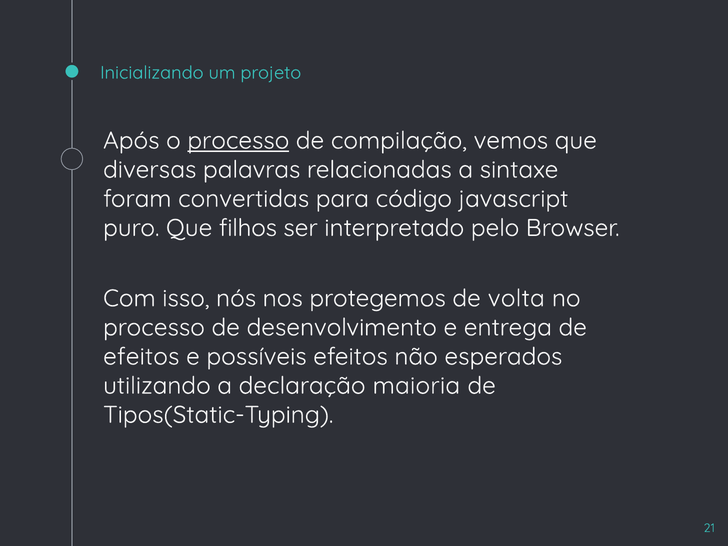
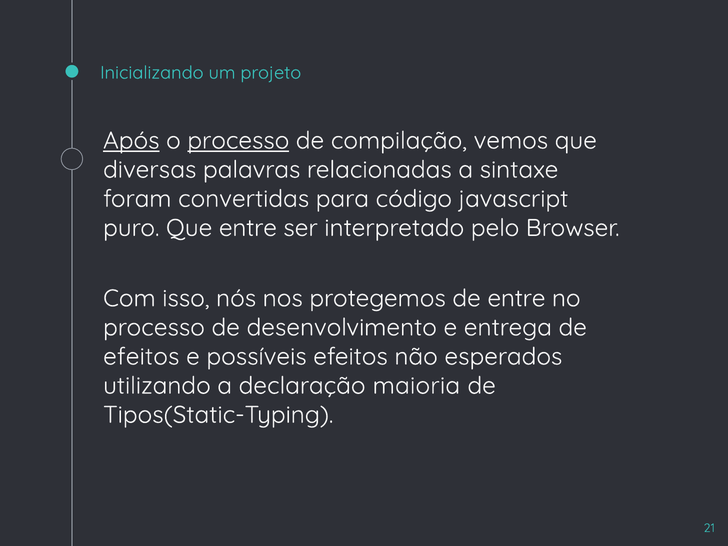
Após underline: none -> present (131, 141)
Que filhos: filhos -> entre (248, 228)
de volta: volta -> entre (516, 298)
